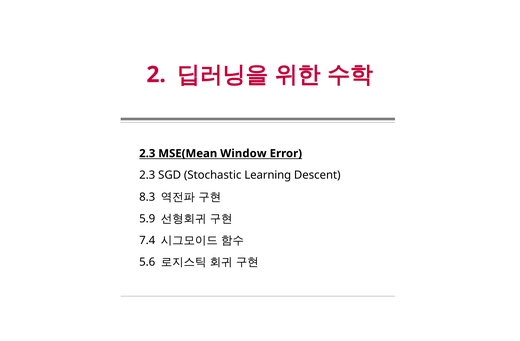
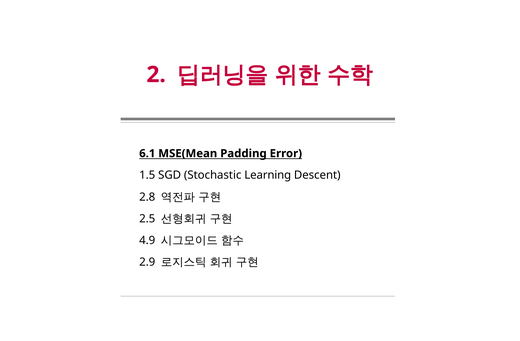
2.3: 2.3 -> 6.1 (147, 154)
Window: Window -> Padding (243, 154)
2.3: 2.3 -> 1.5 (147, 175)
8.3: 8.3 -> 2.8 (147, 197)
5.9: 5.9 -> 2.5 (147, 219)
7.4: 7.4 -> 4.9 (147, 241)
5.6: 5.6 -> 2.9 (147, 263)
